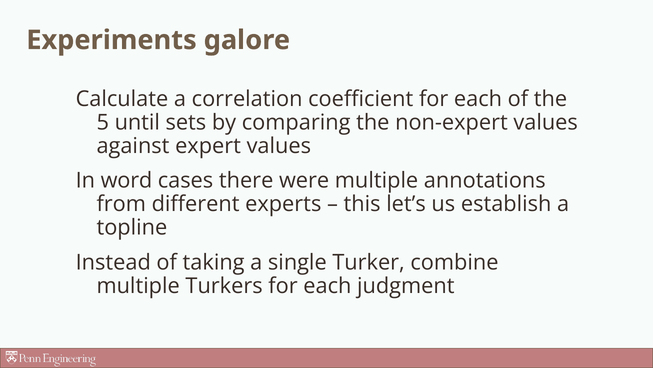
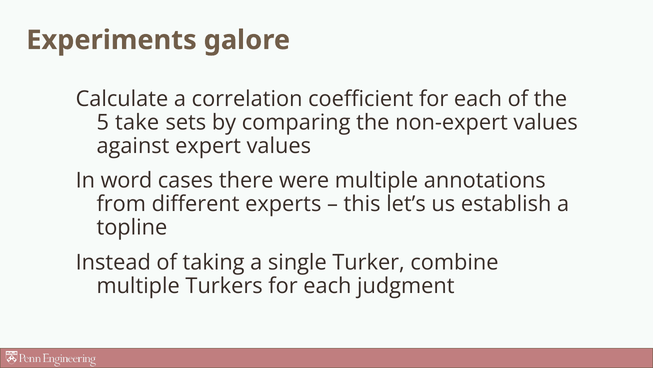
until: until -> take (137, 122)
